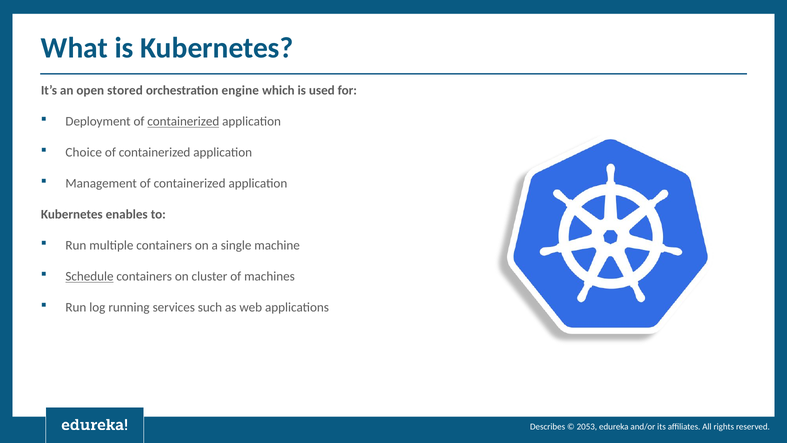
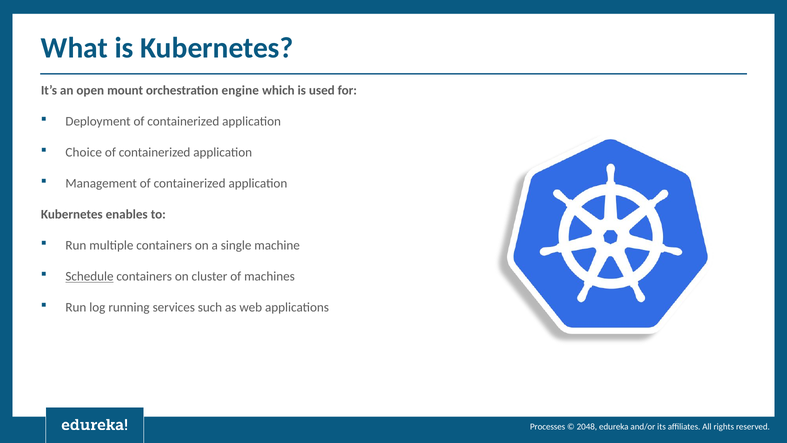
stored: stored -> mount (125, 90)
containerized underline: present -> none (183, 121)
Describes: Describes -> Processes (548, 426)
2053: 2053 -> 2048 (587, 426)
